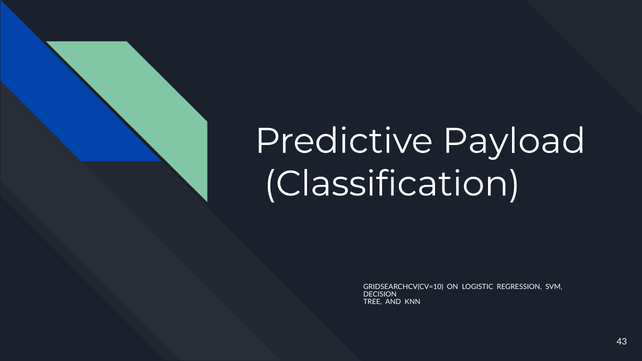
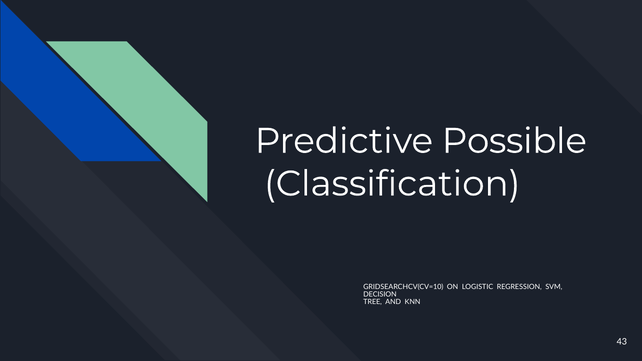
Payload: Payload -> Possible (514, 141)
